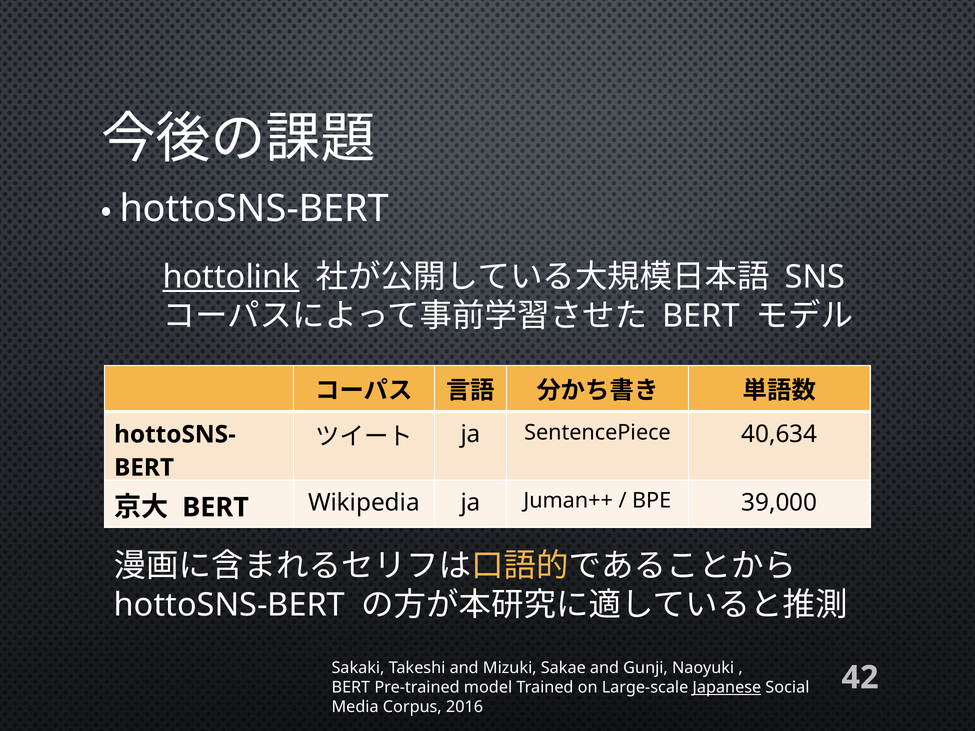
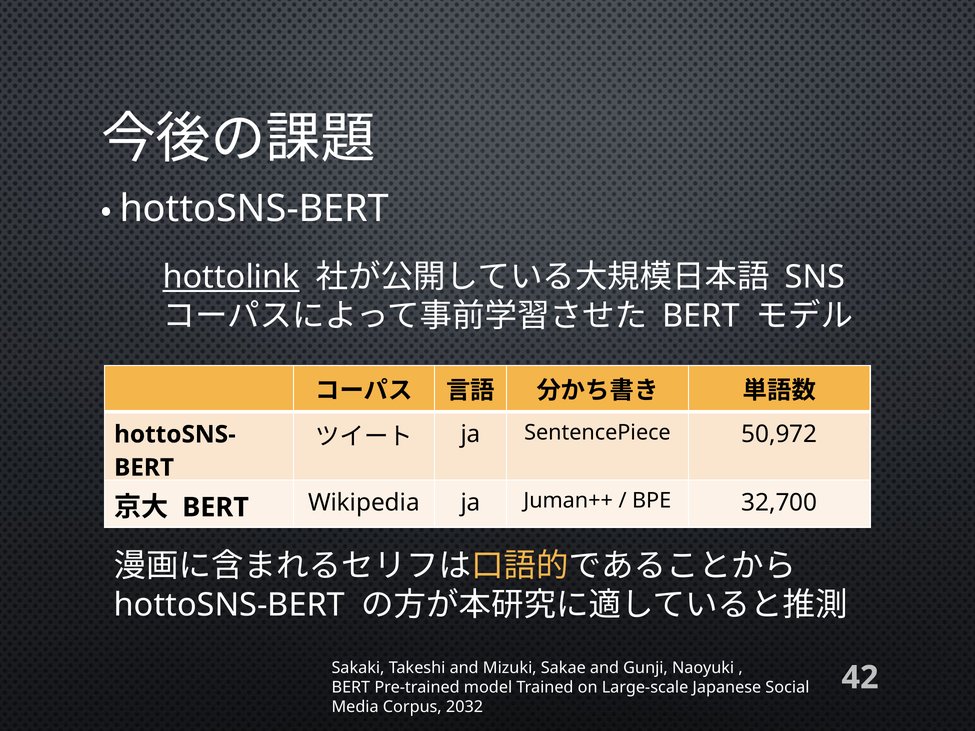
40,634: 40,634 -> 50,972 (779, 435)
39,000: 39,000 -> 32,700 (779, 503)
Japanese underline: present -> none (727, 688)
2016: 2016 -> 2032 (465, 707)
